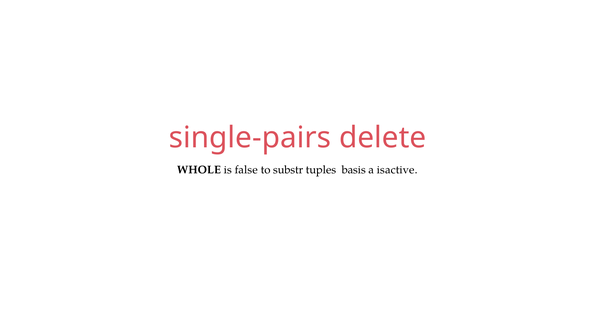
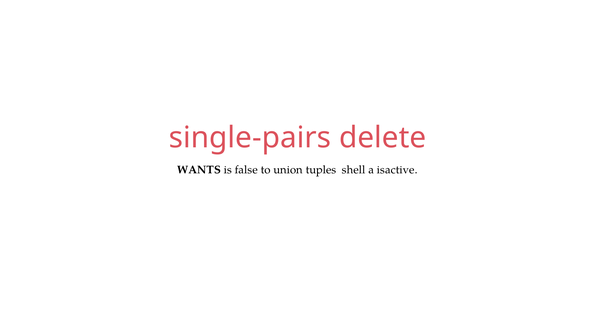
WHOLE: WHOLE -> WANTS (199, 170)
substr: substr -> union (288, 170)
basis: basis -> shell (354, 170)
